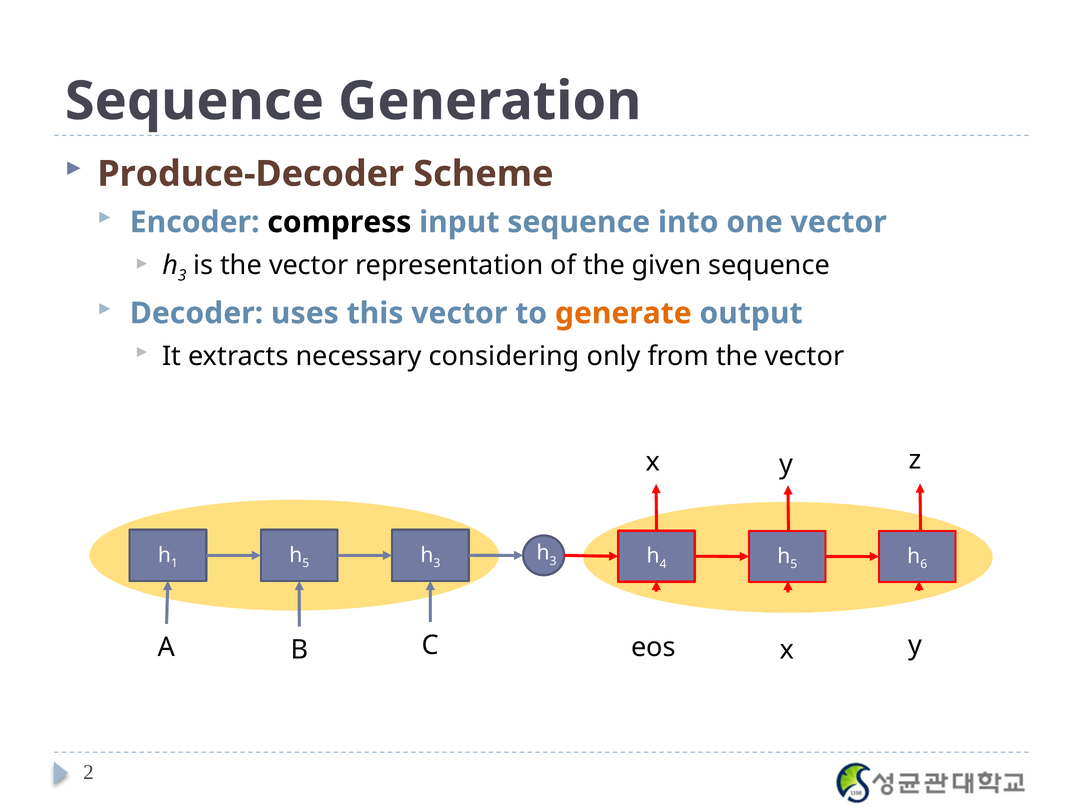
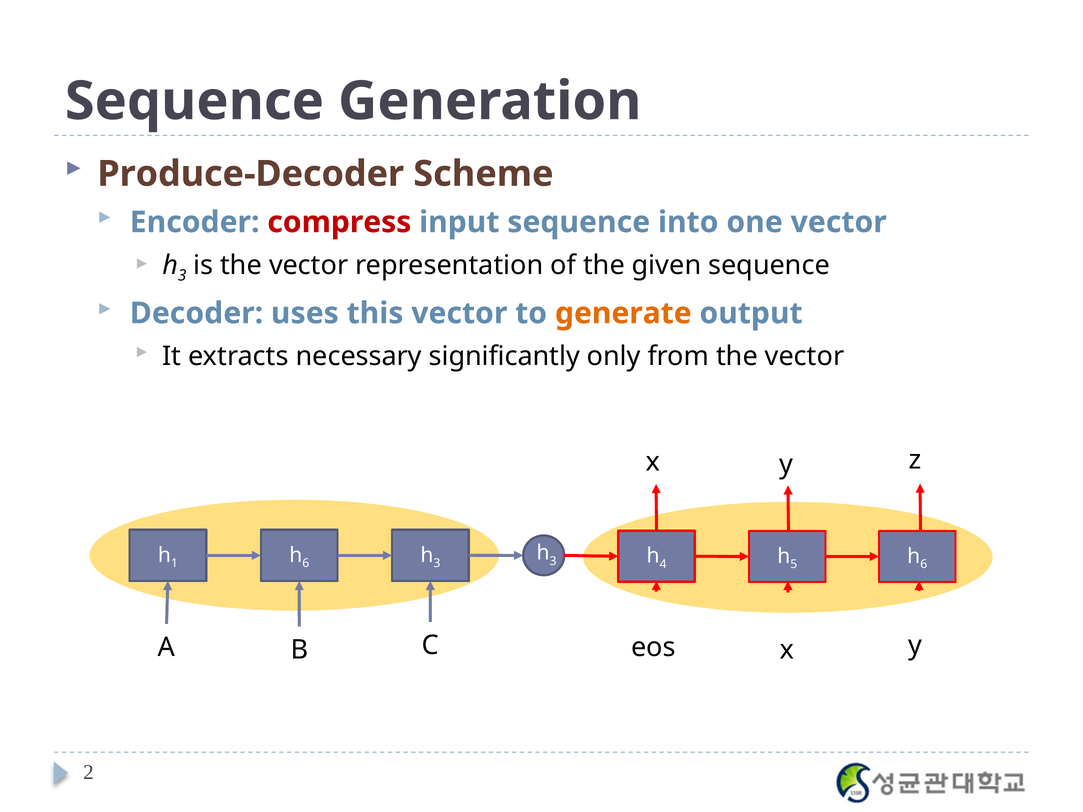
compress colour: black -> red (339, 222)
considering: considering -> significantly (504, 357)
5: 5 -> 6 (306, 563)
